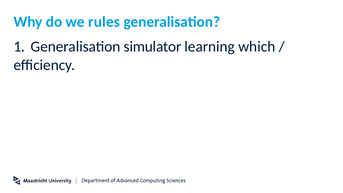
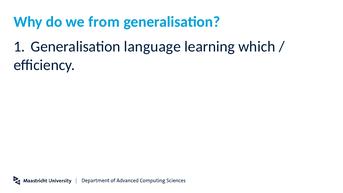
rules: rules -> from (104, 22)
simulator: simulator -> language (152, 47)
